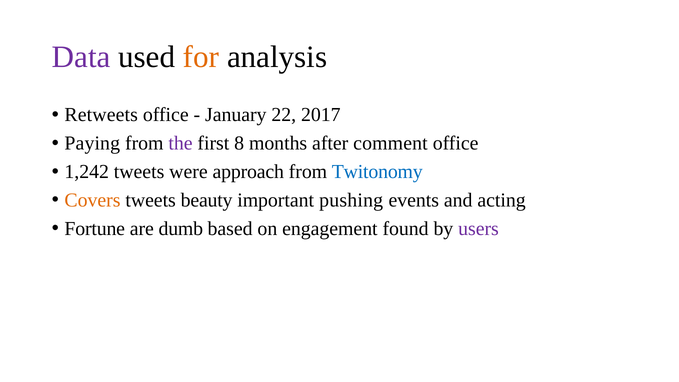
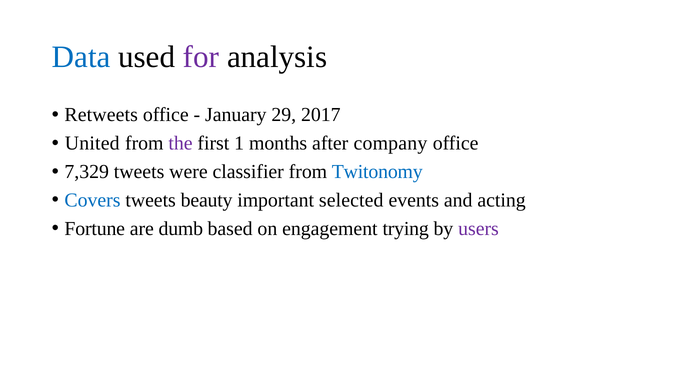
Data colour: purple -> blue (81, 57)
for colour: orange -> purple (201, 57)
22: 22 -> 29 (284, 115)
Paying: Paying -> United (92, 143)
8: 8 -> 1 (239, 143)
comment: comment -> company (390, 143)
1,242: 1,242 -> 7,329 (87, 172)
approach: approach -> classifier (248, 172)
Covers colour: orange -> blue (92, 200)
pushing: pushing -> selected (351, 200)
found: found -> trying (406, 229)
